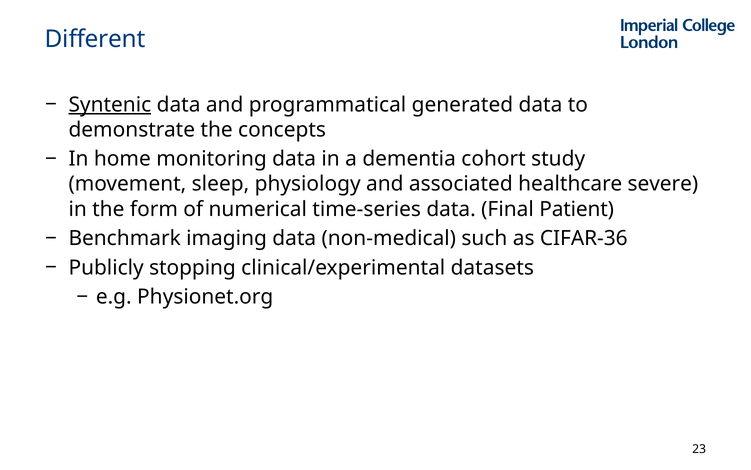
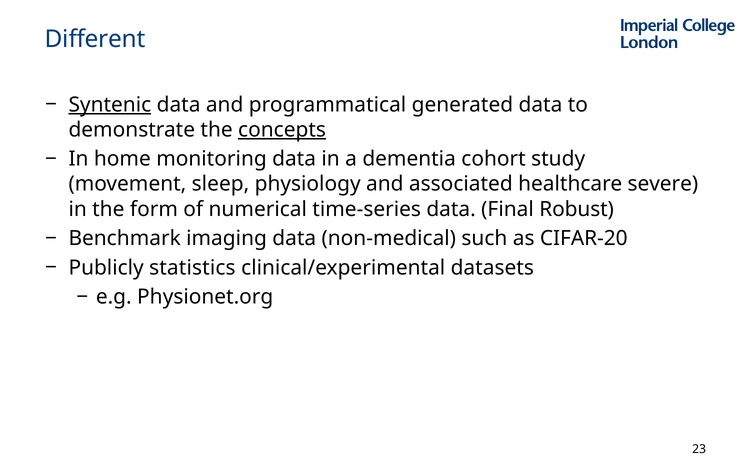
concepts underline: none -> present (282, 130)
Patient: Patient -> Robust (577, 209)
CIFAR-36: CIFAR-36 -> CIFAR-20 (584, 238)
stopping: stopping -> statistics (192, 267)
